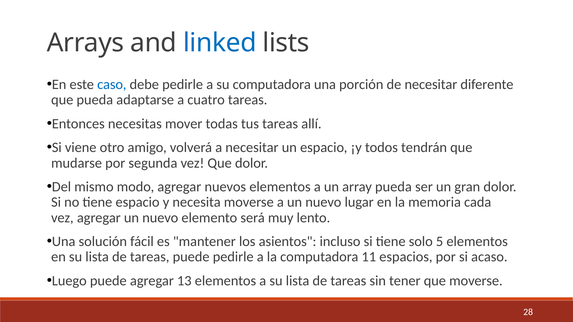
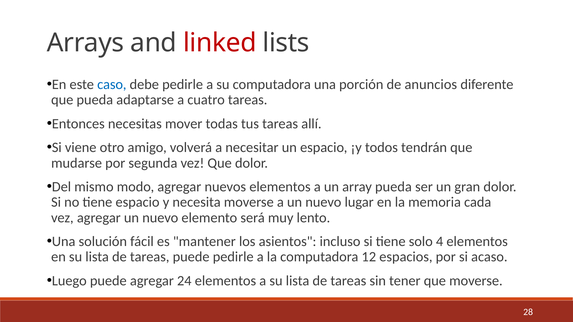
linked colour: blue -> red (220, 43)
de necesitar: necesitar -> anuncios (431, 85)
5: 5 -> 4 (440, 242)
11: 11 -> 12 (369, 257)
13: 13 -> 24 (184, 281)
